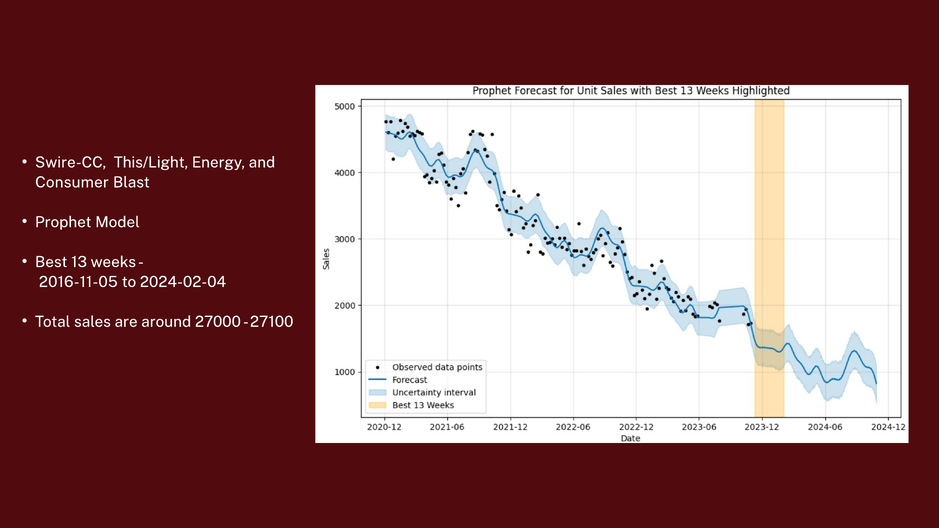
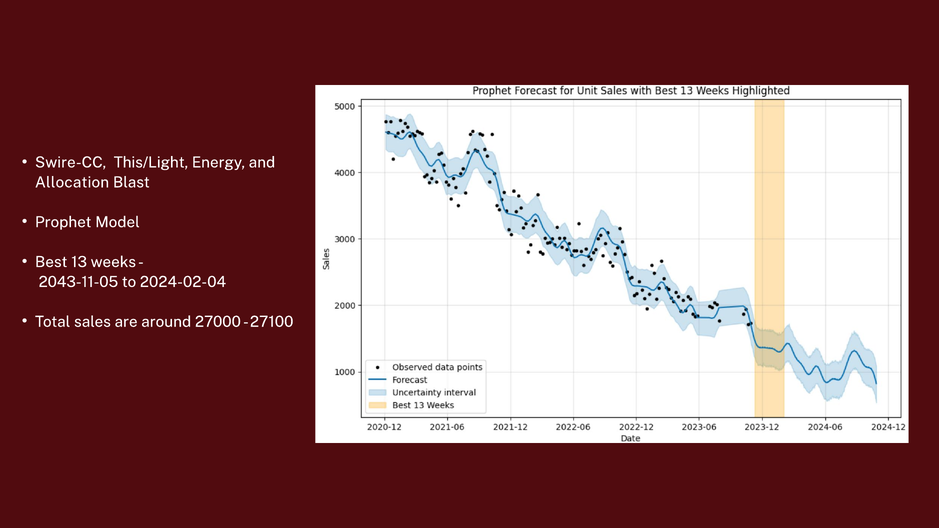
Consumer: Consumer -> Allocation (72, 182)
2016-11-05: 2016-11-05 -> 2043-11-05 (78, 282)
